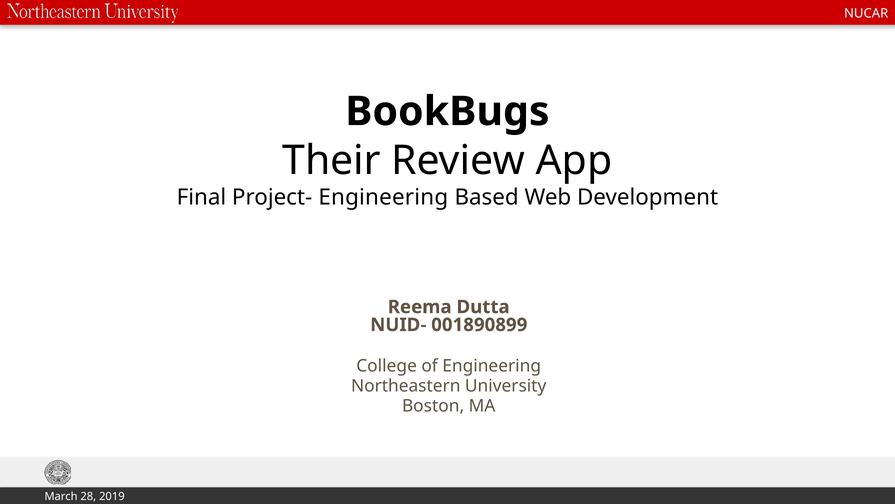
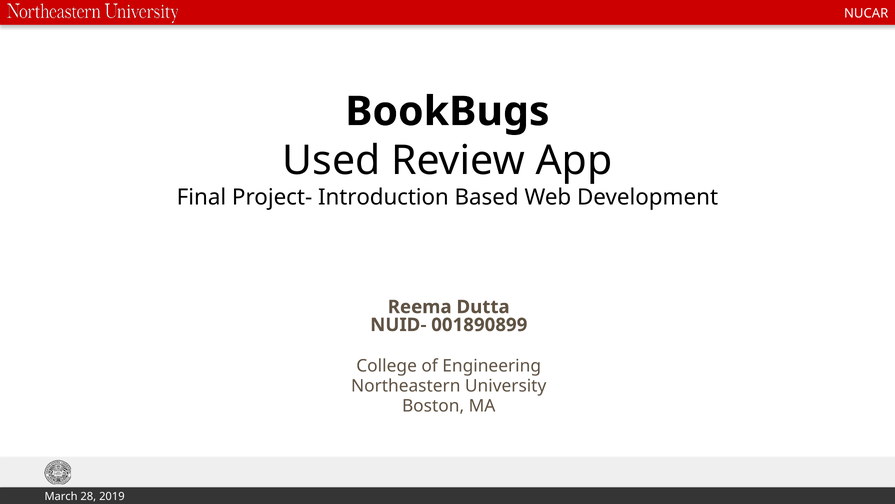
Their: Their -> Used (331, 161)
Project- Engineering: Engineering -> Introduction (383, 197)
